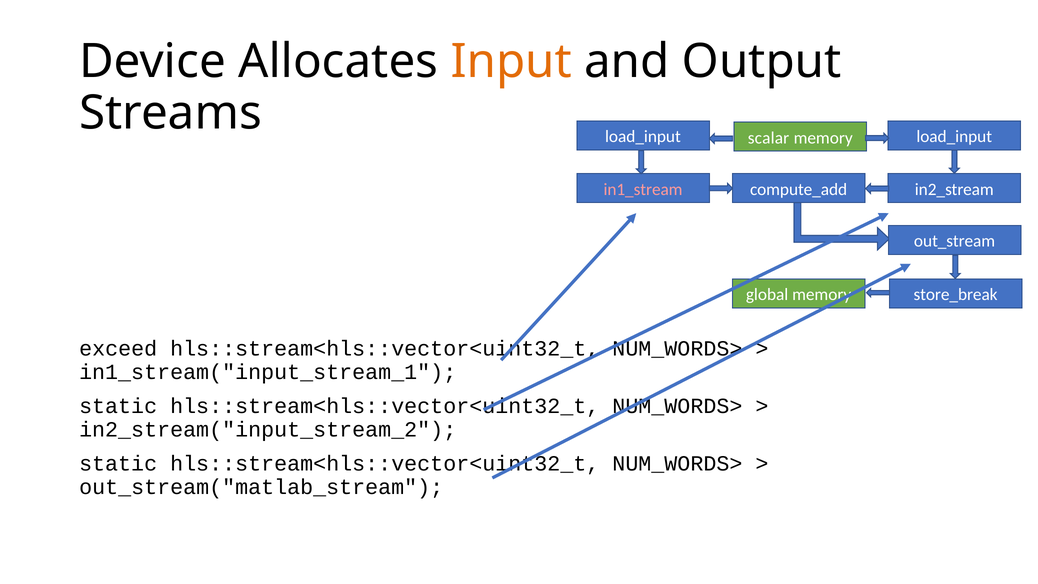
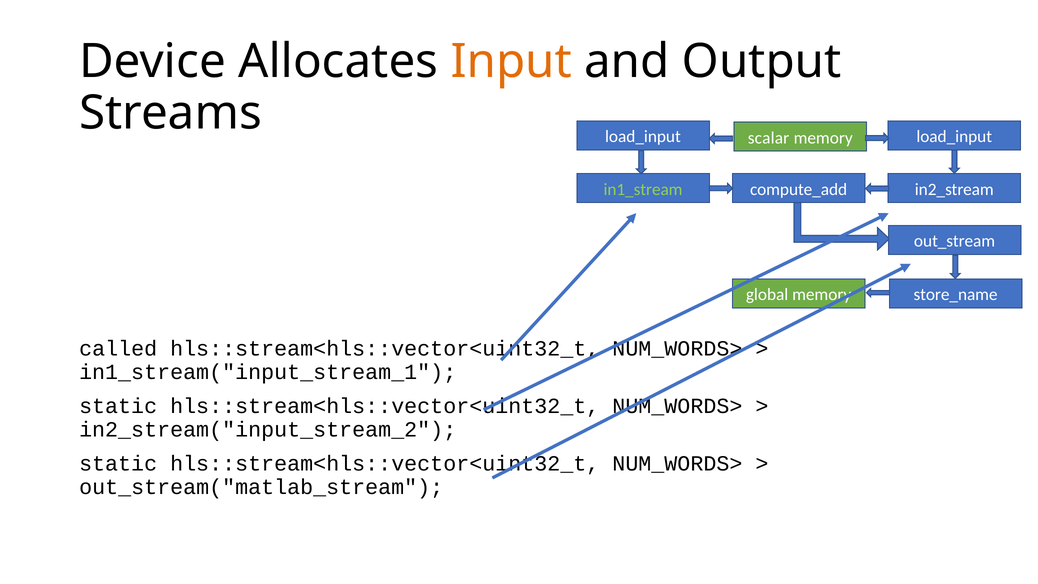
in1_stream colour: pink -> light green (643, 189)
store_break: store_break -> store_name (956, 294)
exceed: exceed -> called (118, 349)
